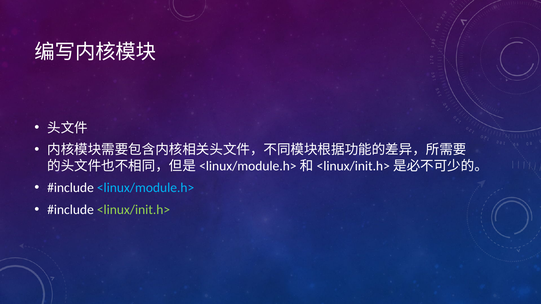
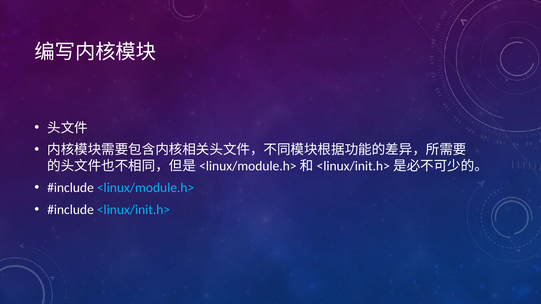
<linux/init.h> colour: light green -> light blue (133, 210)
